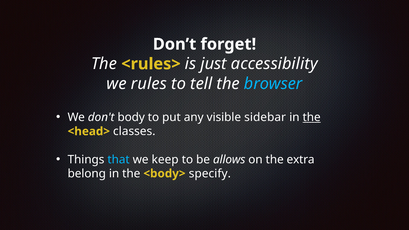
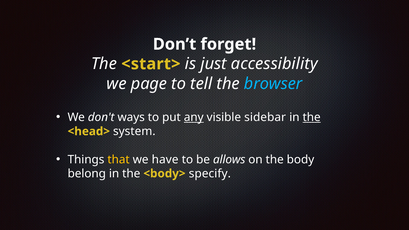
<rules>: <rules> -> <start> (151, 64)
rules: rules -> page (149, 84)
body: body -> ways (131, 117)
any underline: none -> present (194, 117)
classes: classes -> system (134, 131)
that colour: light blue -> yellow (119, 160)
keep: keep -> have (165, 160)
extra: extra -> body (301, 160)
